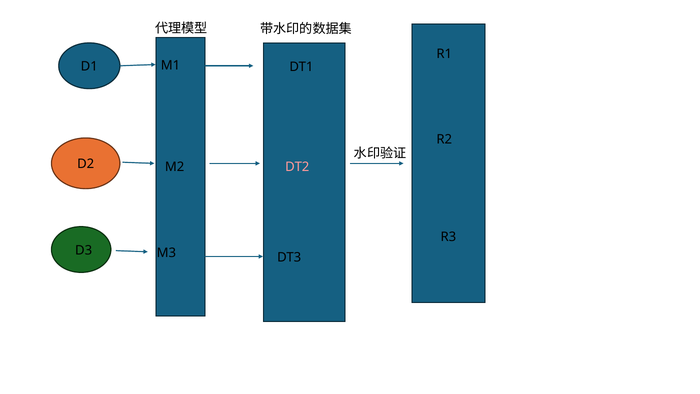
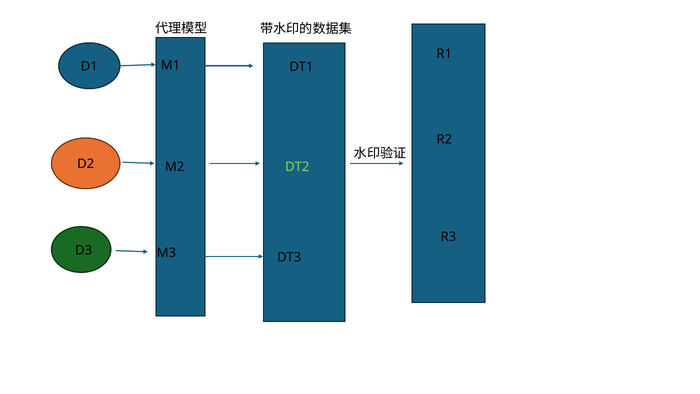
DT2 colour: pink -> light green (297, 167)
